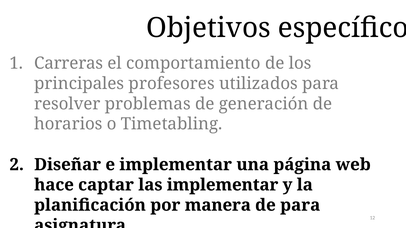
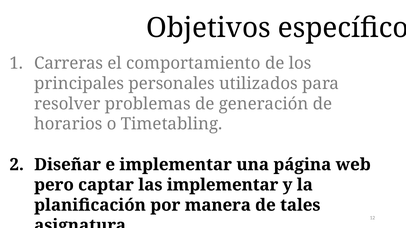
profesores: profesores -> personales (172, 84)
hace: hace -> pero (54, 185)
de para: para -> tales (300, 205)
